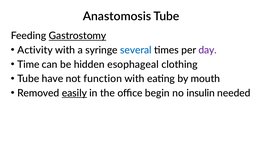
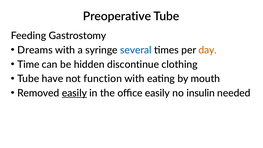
Anastomosis: Anastomosis -> Preoperative (117, 16)
Gastrostomy underline: present -> none (78, 36)
Activity: Activity -> Dreams (35, 50)
day colour: purple -> orange (208, 50)
esophageal: esophageal -> discontinue (133, 64)
office begin: begin -> easily (157, 93)
